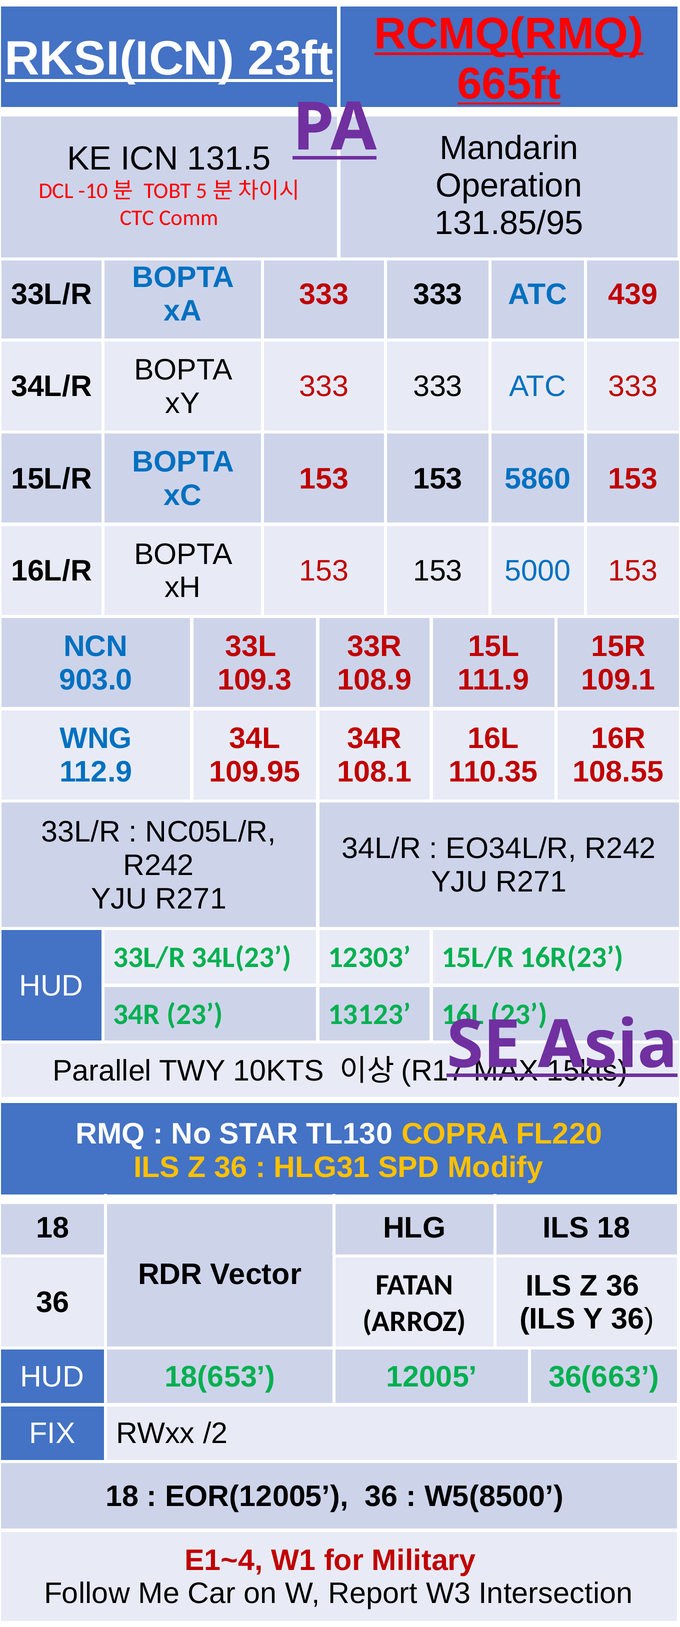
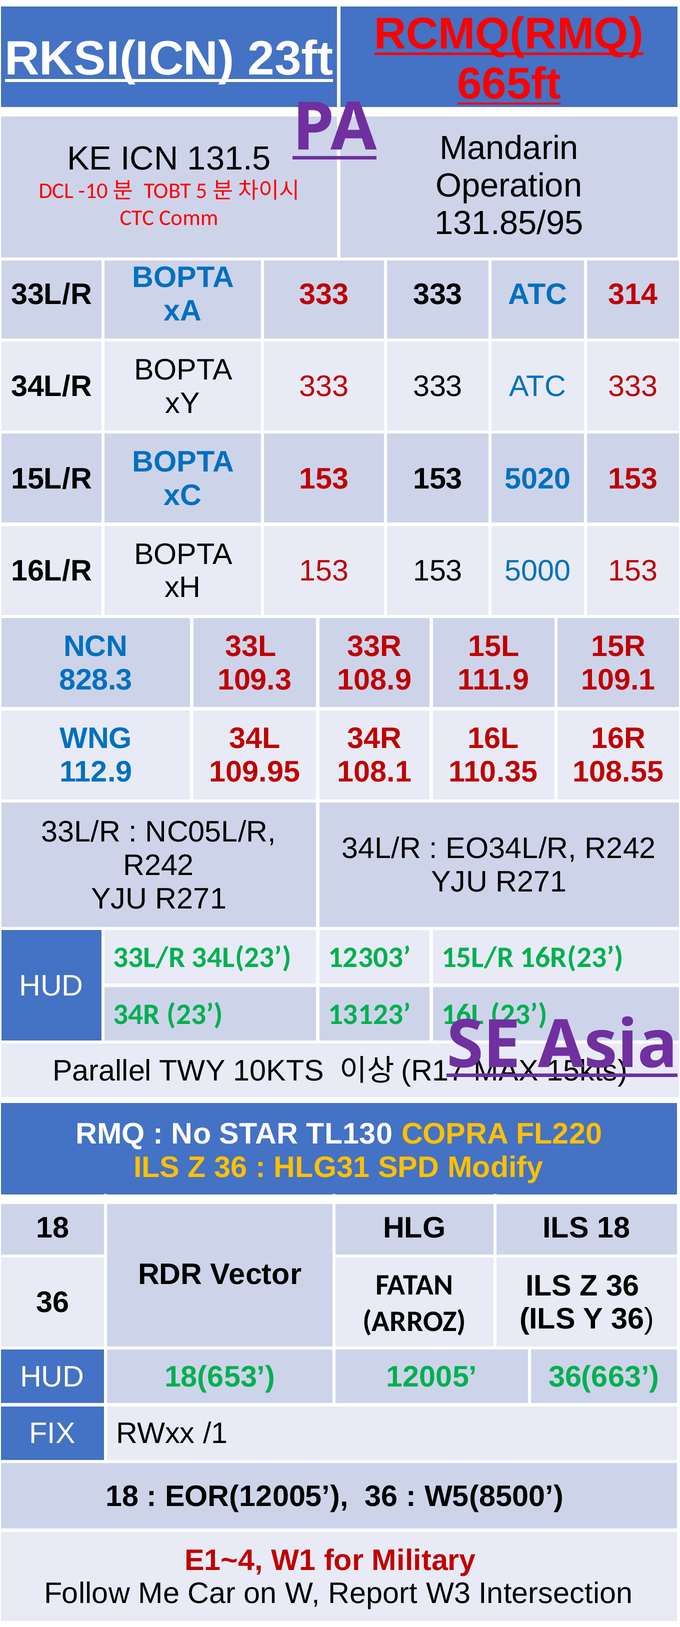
439: 439 -> 314 (633, 294)
5860: 5860 -> 5020 (538, 479)
903.0: 903.0 -> 828.3 (96, 680)
/2: /2 -> /1 (216, 1434)
